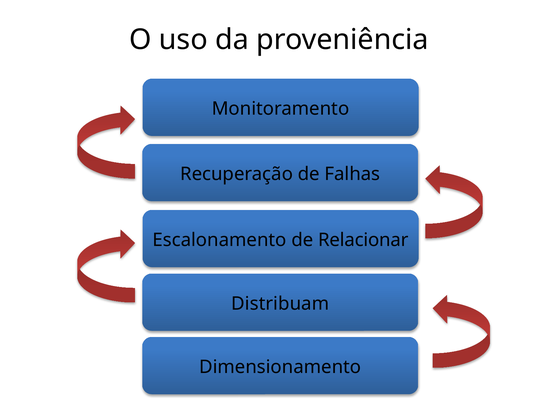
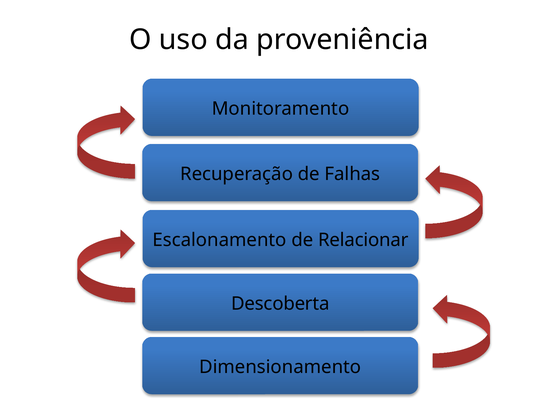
Distribuam: Distribuam -> Descoberta (280, 303)
